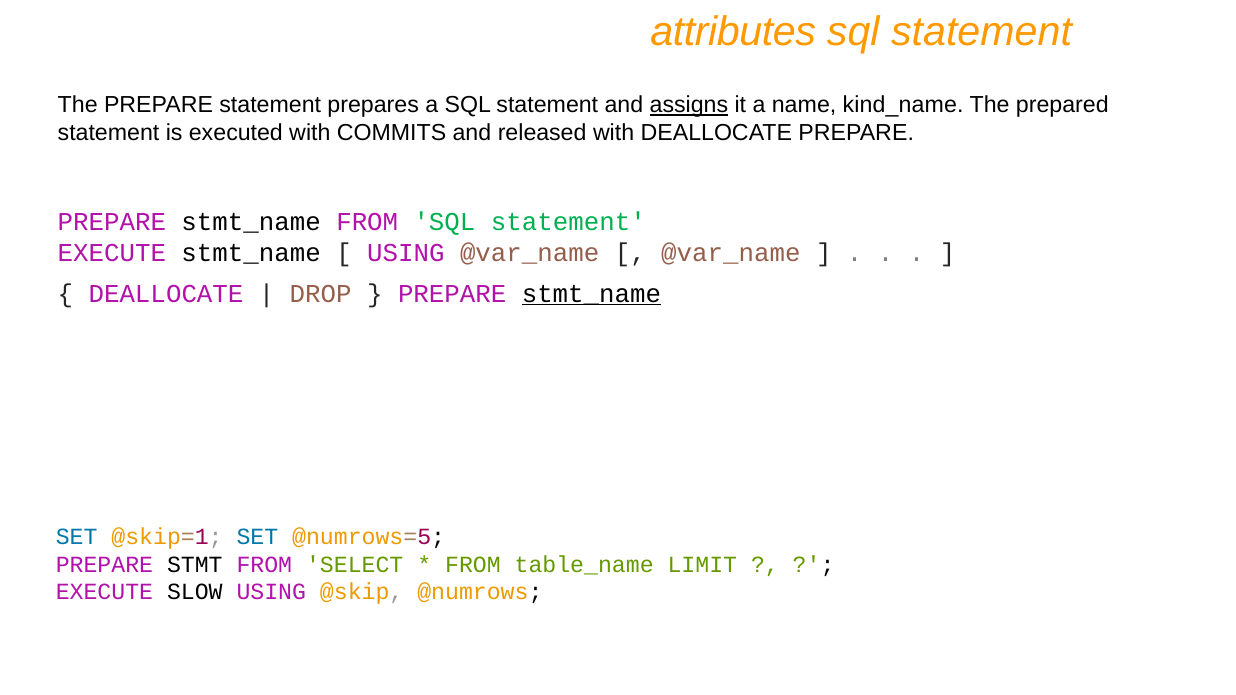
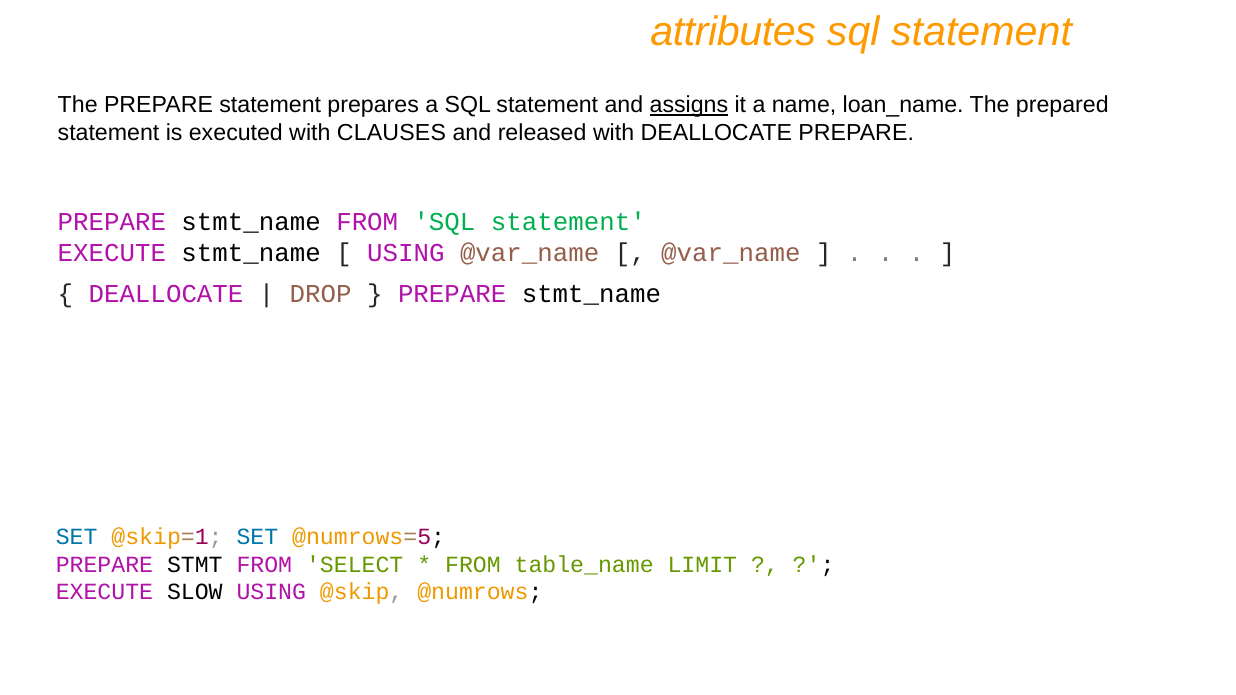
kind_name: kind_name -> loan_name (903, 105)
COMMITS: COMMITS -> CLAUSES (391, 133)
stmt_name underline: present -> none (591, 294)
